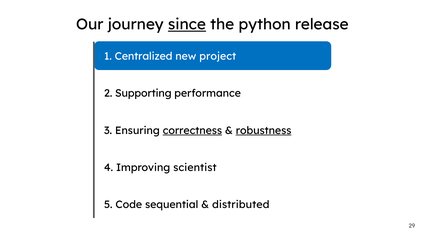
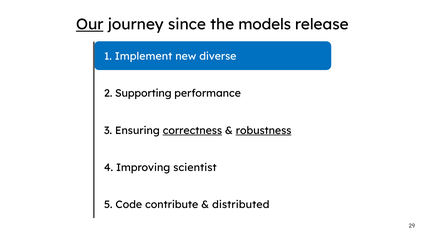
Our underline: none -> present (90, 25)
since underline: present -> none (187, 25)
python: python -> models (265, 25)
Centralized: Centralized -> Implement (144, 56)
project: project -> diverse (218, 56)
sequential: sequential -> contribute (172, 205)
